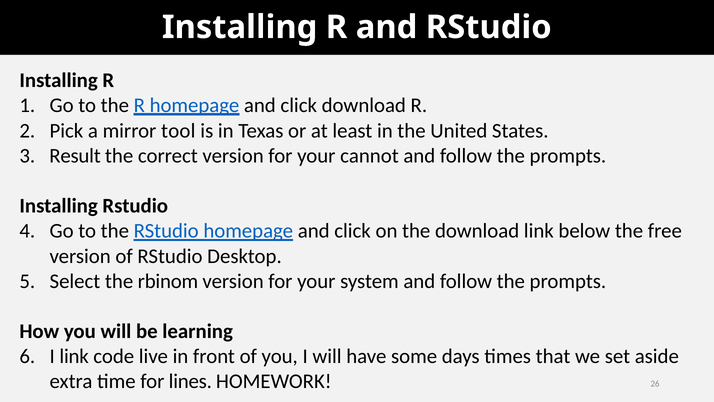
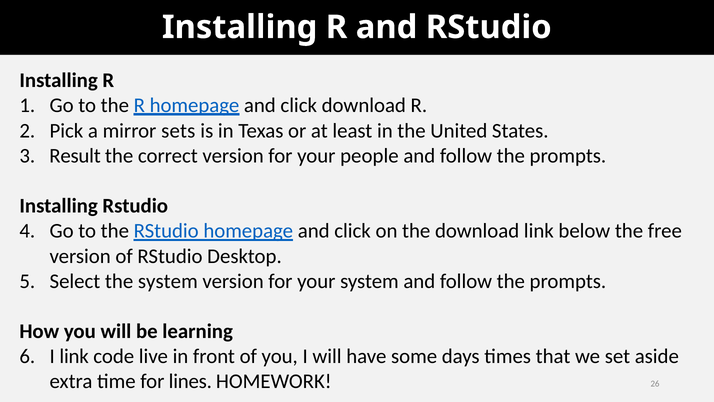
tool: tool -> sets (178, 131)
cannot: cannot -> people (369, 156)
the rbinom: rbinom -> system (168, 281)
